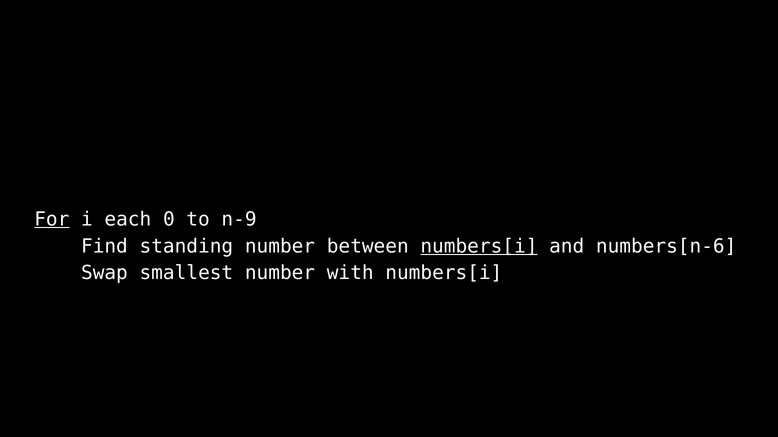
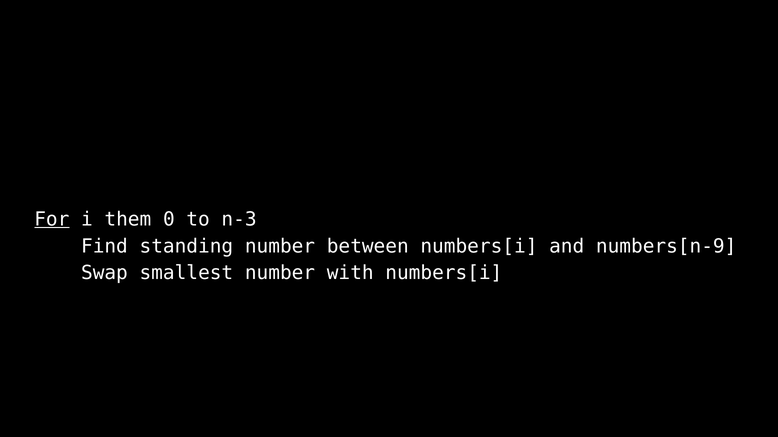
each: each -> them (128, 220)
n-9: n-9 -> n-3 (239, 220)
numbers[i underline: present -> none (479, 246)
numbers[n-6: numbers[n-6 -> numbers[n-9 (666, 246)
